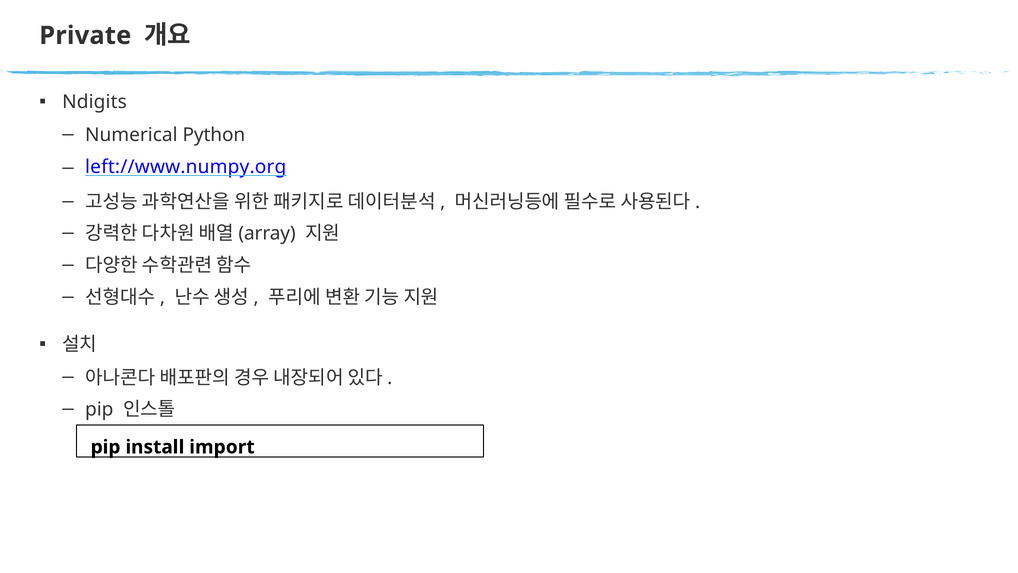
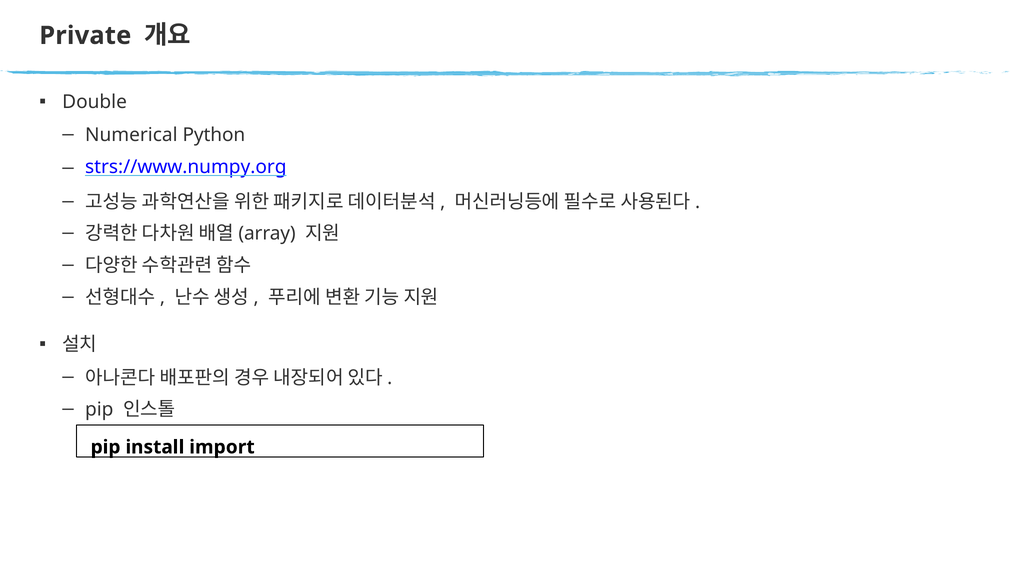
Ndigits: Ndigits -> Double (95, 102)
left://www.numpy.org: left://www.numpy.org -> strs://www.numpy.org (186, 167)
